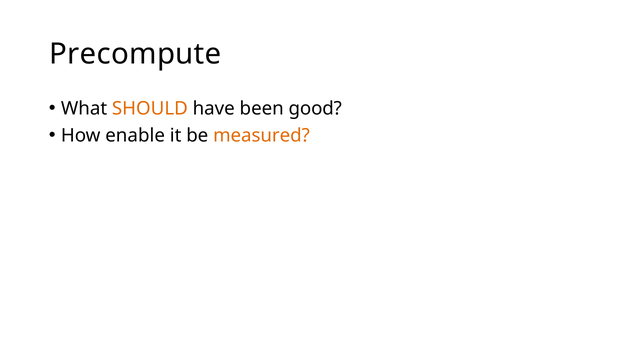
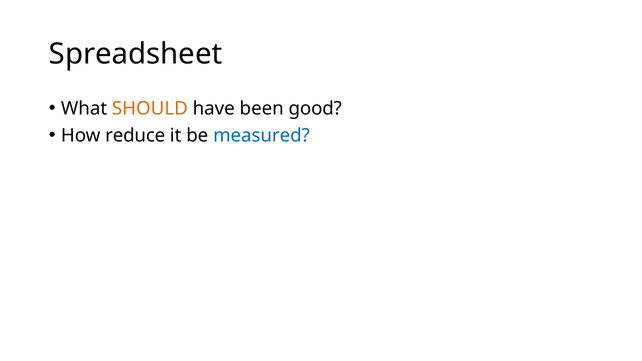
Precompute: Precompute -> Spreadsheet (136, 54)
enable: enable -> reduce (135, 135)
measured colour: orange -> blue (261, 135)
